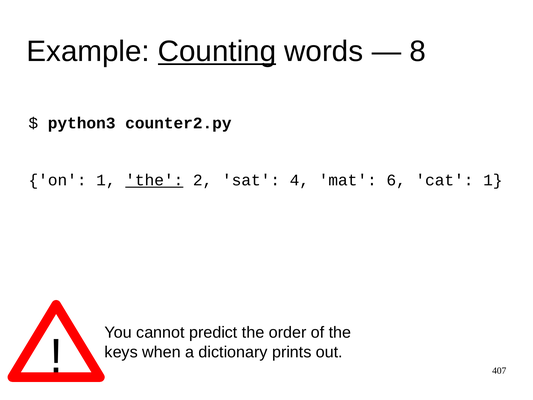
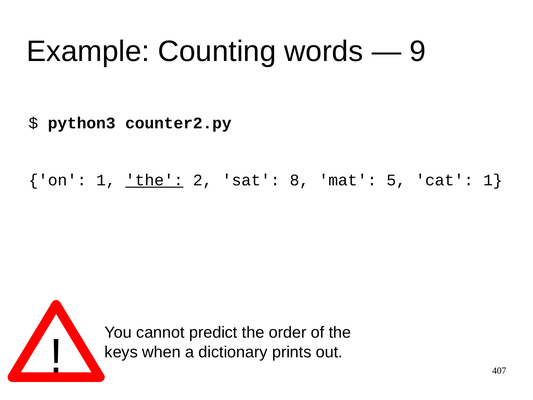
Counting underline: present -> none (217, 51)
8: 8 -> 9 (418, 51)
4: 4 -> 8 (299, 180)
6: 6 -> 5 (396, 180)
